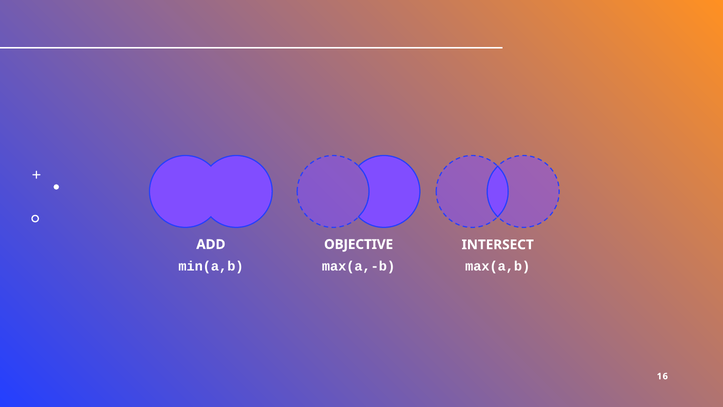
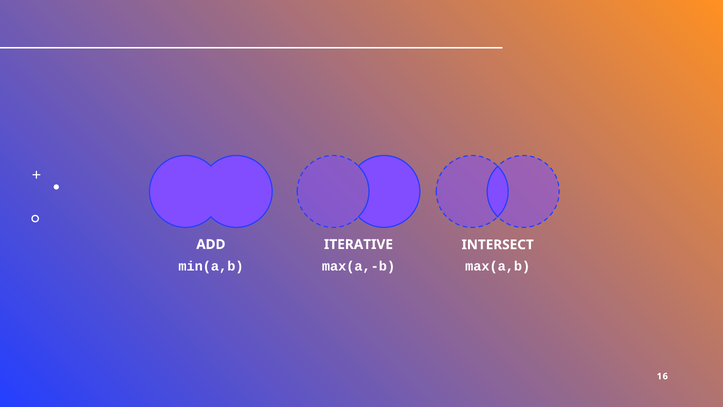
OBJECTIVE: OBJECTIVE -> ITERATIVE (358, 244)
